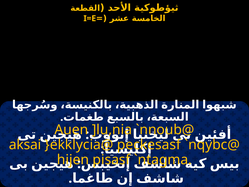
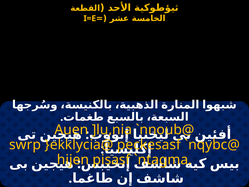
aksai: aksai -> swrp (25, 145)
